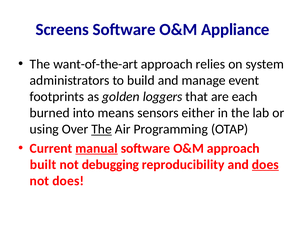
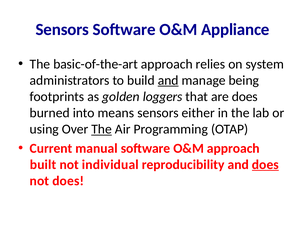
Screens: Screens -> Sensors (62, 29)
want-of-the-art: want-of-the-art -> basic-of-the-art (96, 64)
and underline: none -> present (168, 80)
event: event -> being (244, 80)
are each: each -> does (245, 97)
manual underline: present -> none (97, 148)
debugging: debugging -> individual (110, 164)
